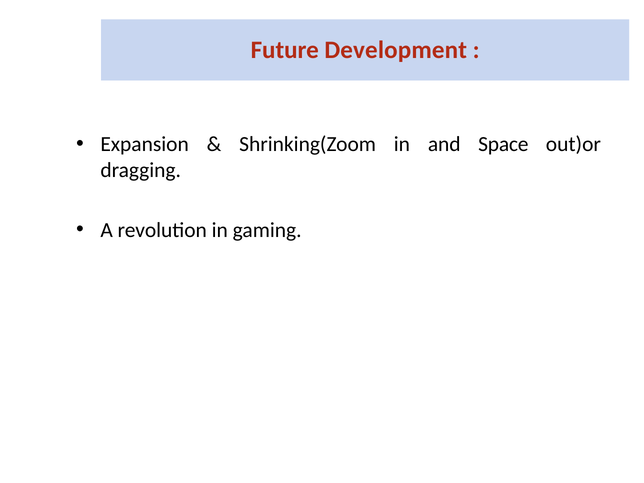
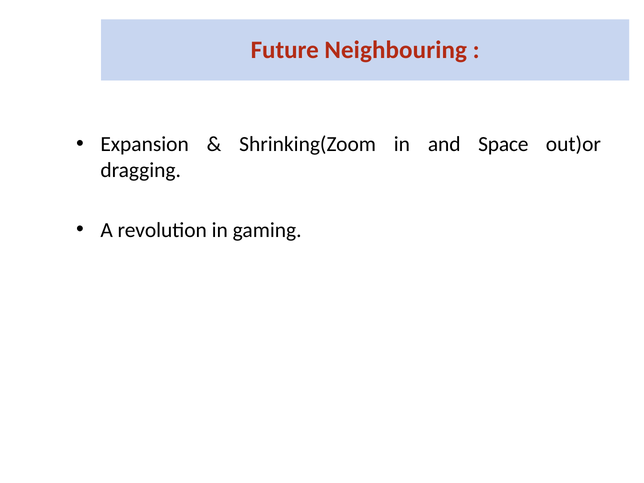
Development: Development -> Neighbouring (396, 50)
